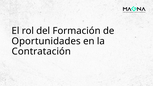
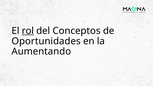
rol underline: none -> present (28, 31)
Formación: Formación -> Conceptos (77, 31)
Contratación: Contratación -> Aumentando (41, 51)
